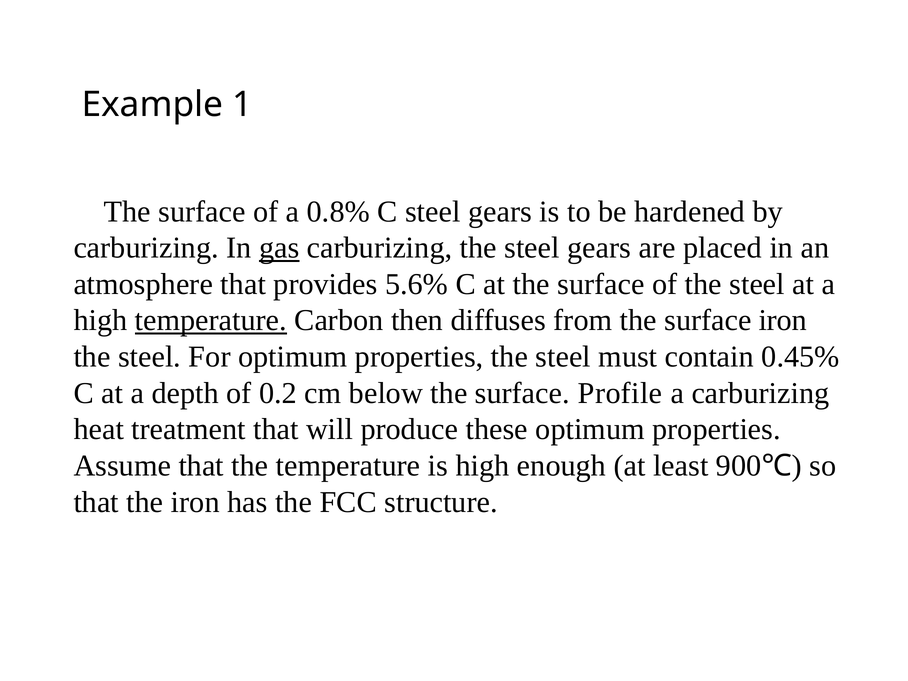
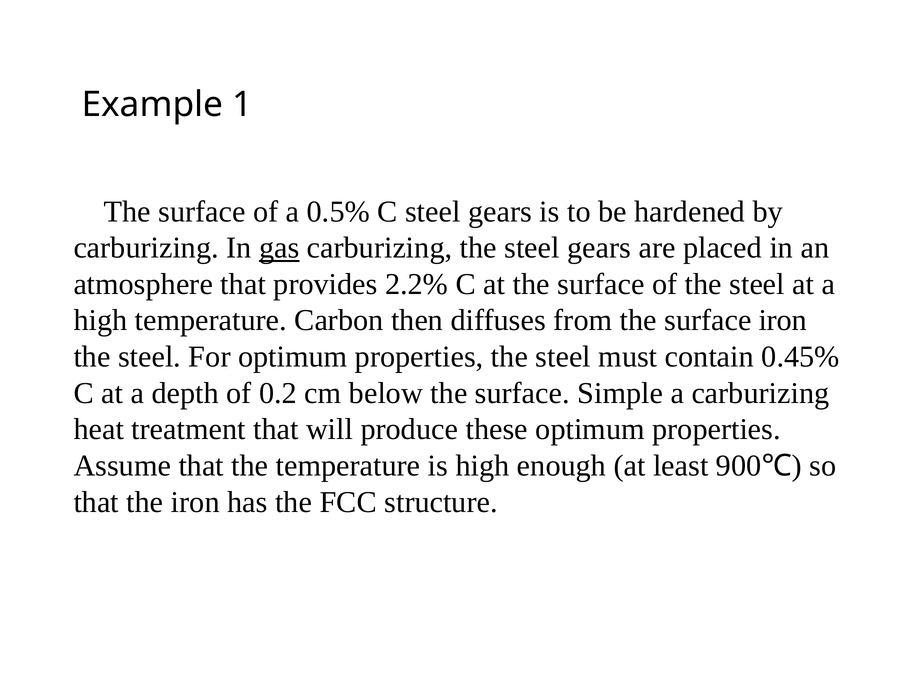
0.8%: 0.8% -> 0.5% (338, 212)
5.6%: 5.6% -> 2.2% (417, 284)
temperature underline: present -> none (211, 320)
Profile: Profile -> Simple (620, 393)
